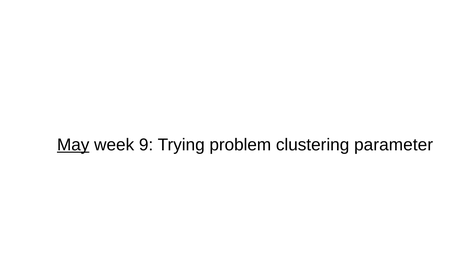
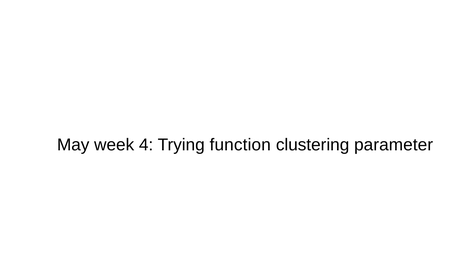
May underline: present -> none (73, 145)
9: 9 -> 4 (146, 145)
problem: problem -> function (240, 145)
